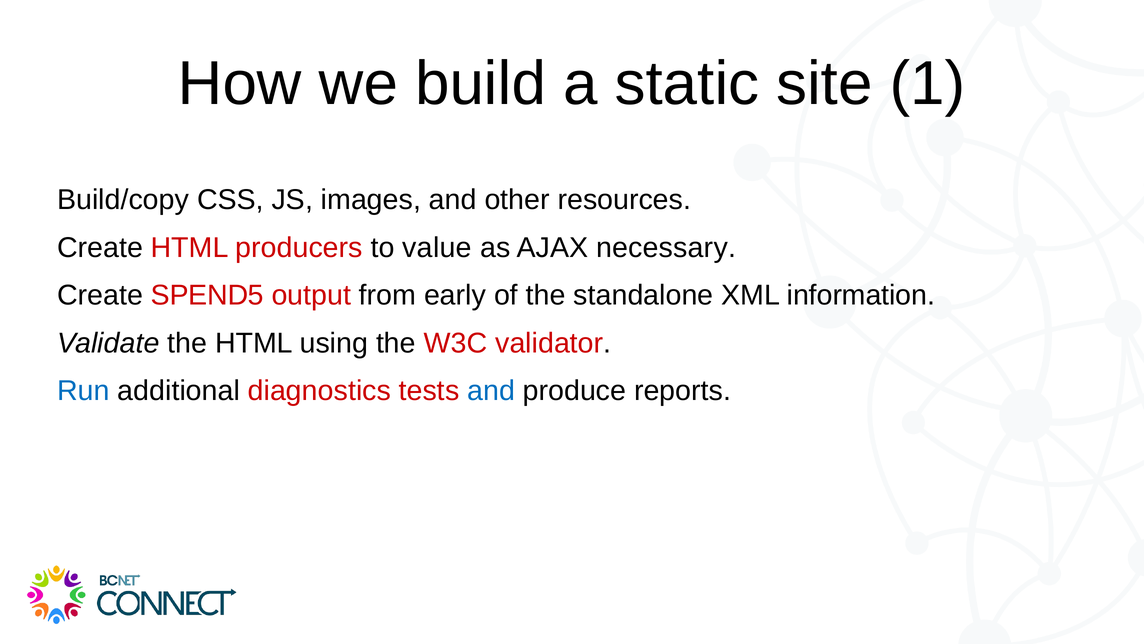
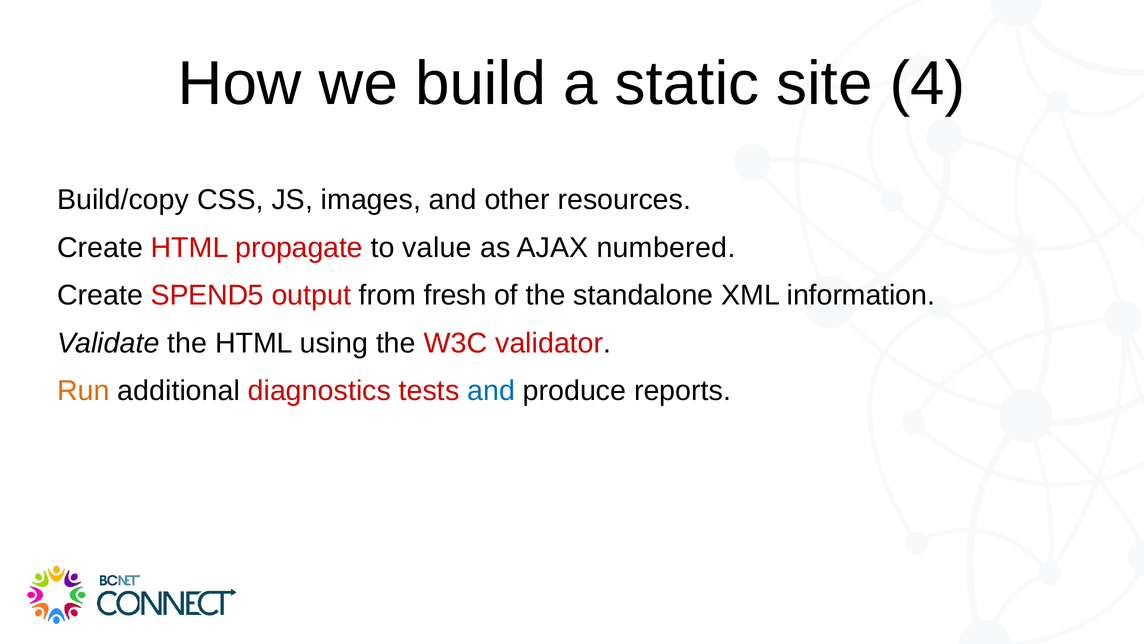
1: 1 -> 4 (928, 84)
producers: producers -> propagate (299, 247)
necessary: necessary -> numbered (666, 247)
early: early -> fresh (455, 295)
Run colour: blue -> orange (83, 391)
